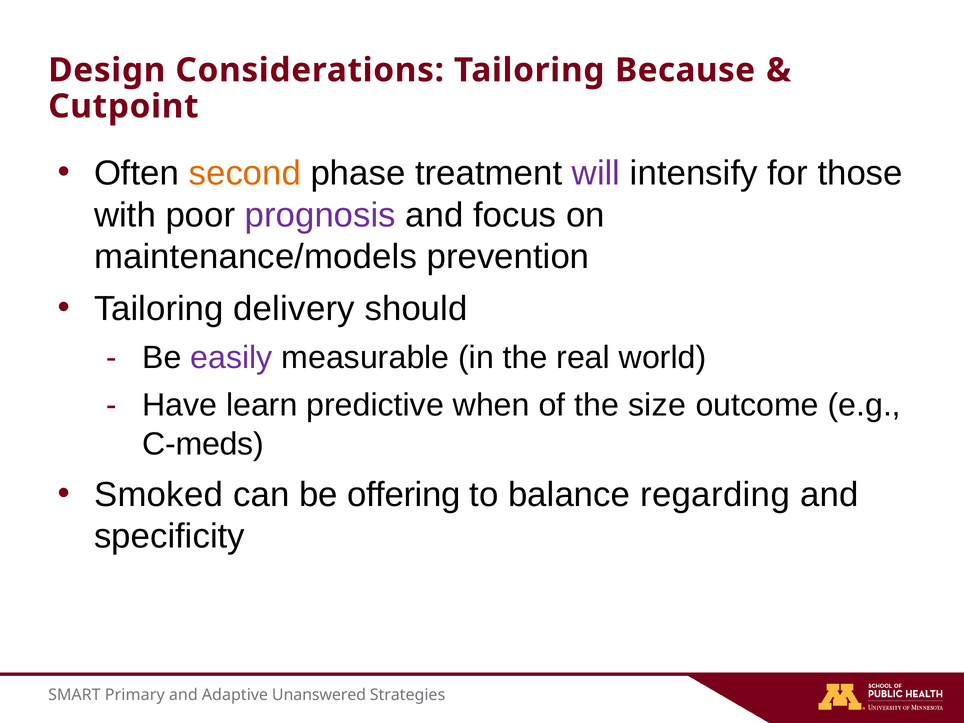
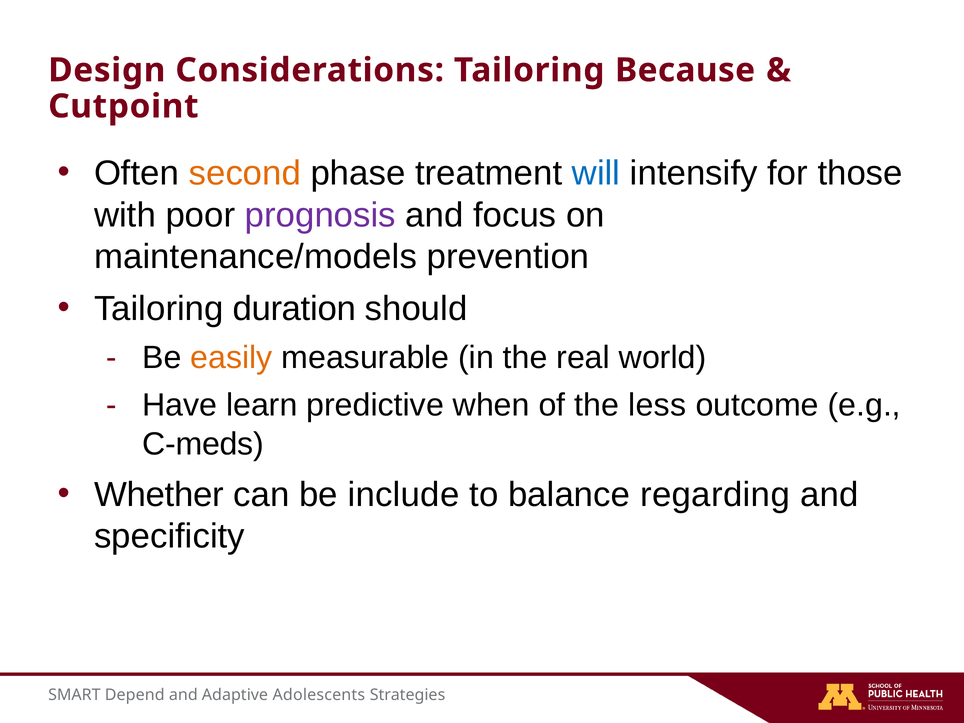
will colour: purple -> blue (596, 173)
delivery: delivery -> duration (294, 309)
easily colour: purple -> orange (231, 358)
size: size -> less (657, 405)
Smoked: Smoked -> Whether (159, 495)
offering: offering -> include (403, 495)
Primary: Primary -> Depend (135, 695)
Unanswered: Unanswered -> Adolescents (319, 695)
